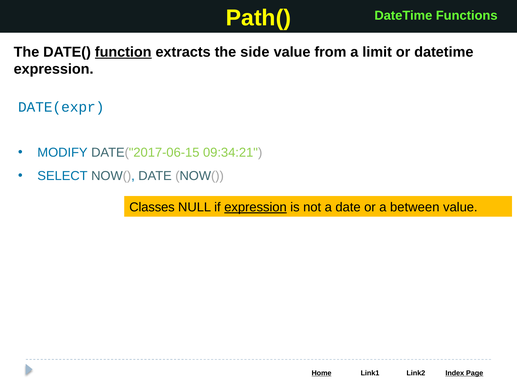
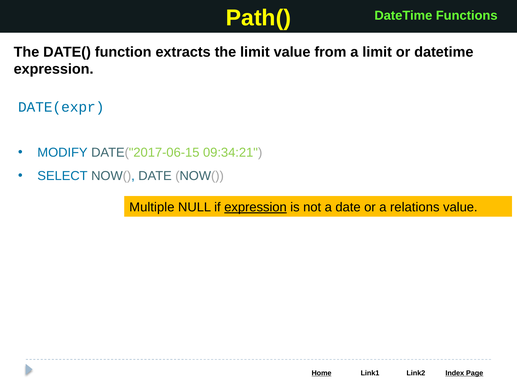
function underline: present -> none (123, 52)
the side: side -> limit (255, 52)
Classes: Classes -> Multiple (152, 207)
between: between -> relations (415, 207)
